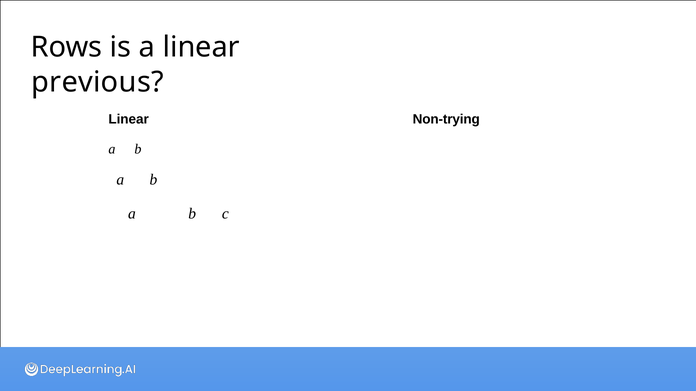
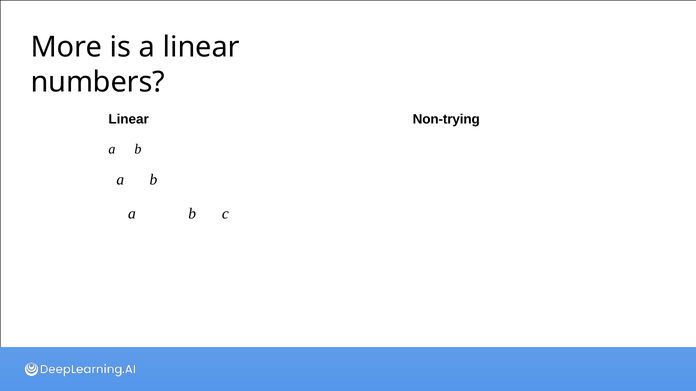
Rows: Rows -> More (66, 47)
previous: previous -> numbers (98, 82)
